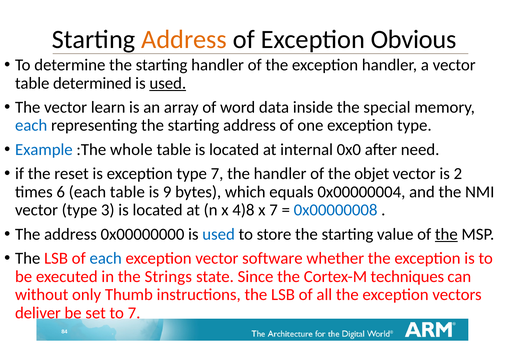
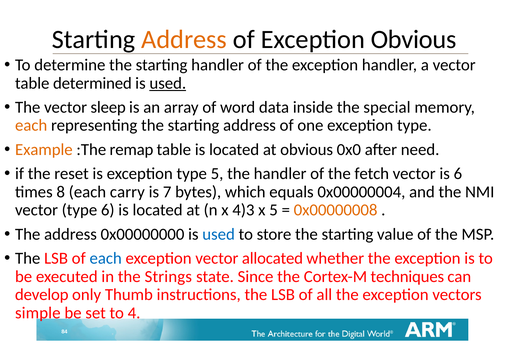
learn: learn -> sleep (108, 107)
each colour: blue -> orange (31, 125)
Example colour: blue -> orange (44, 150)
whole: whole -> remap (131, 150)
at internal: internal -> obvious (307, 150)
type 7: 7 -> 5 (217, 174)
objet: objet -> fetch (372, 174)
is 2: 2 -> 6 (458, 174)
6: 6 -> 8 (61, 192)
each table: table -> carry (127, 192)
9: 9 -> 7 (167, 192)
type 3: 3 -> 6 (108, 210)
4)8: 4)8 -> 4)3 (243, 210)
x 7: 7 -> 5 (274, 210)
0x00000008 colour: blue -> orange (336, 210)
the underline: present -> none (446, 234)
software: software -> allocated (272, 258)
without: without -> develop (42, 295)
deliver: deliver -> simple (38, 313)
to 7: 7 -> 4 (134, 313)
